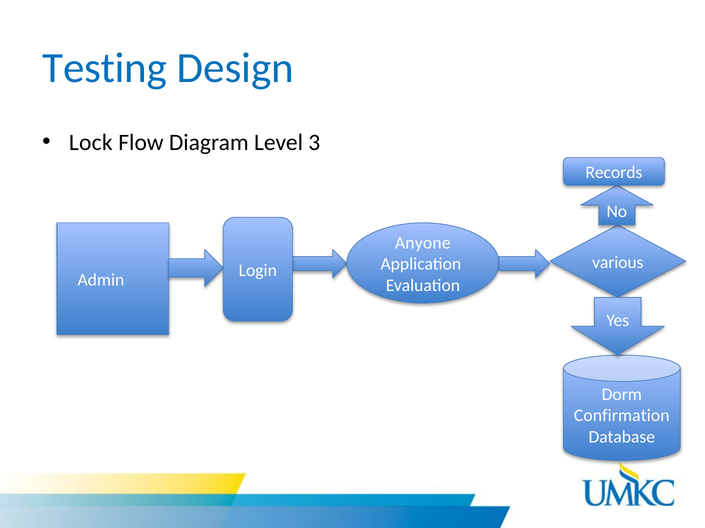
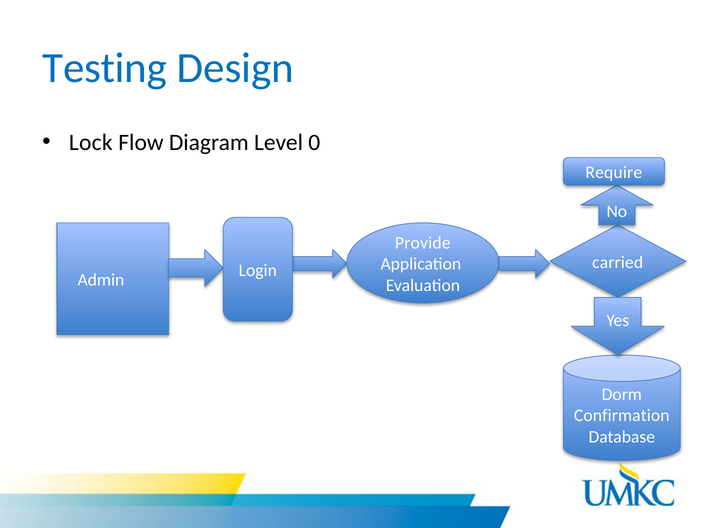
3: 3 -> 0 (314, 143)
Records: Records -> Require (614, 173)
Anyone: Anyone -> Provide (423, 243)
various: various -> carried (618, 263)
